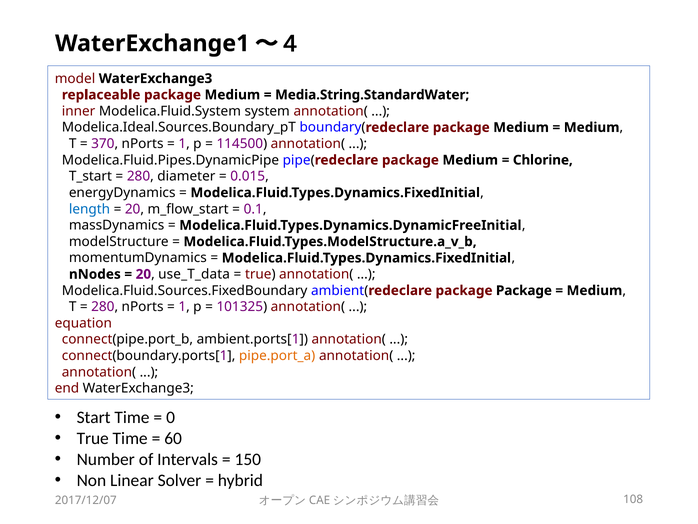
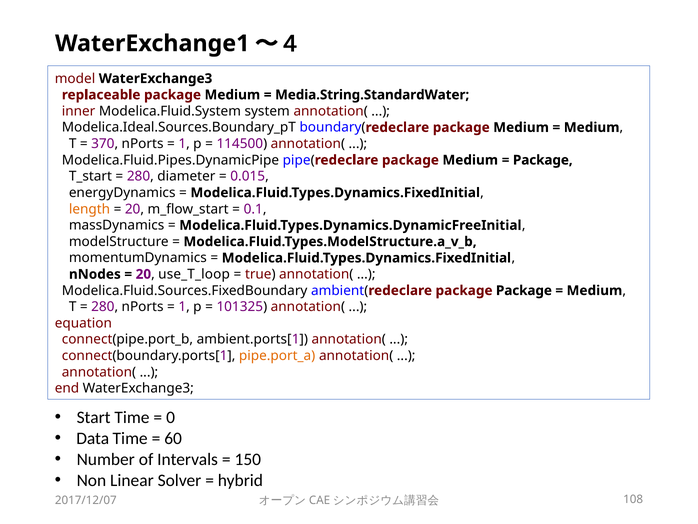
Chlorine: Chlorine -> Package (543, 160)
length colour: blue -> orange (89, 209)
use_T_data: use_T_data -> use_T_loop (194, 274)
True: True -> Data (93, 438)
